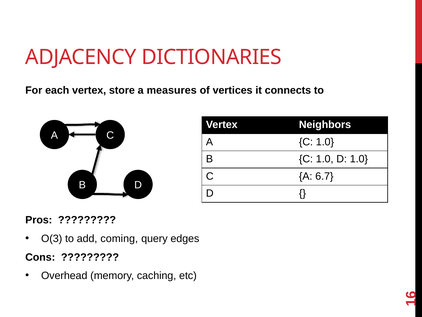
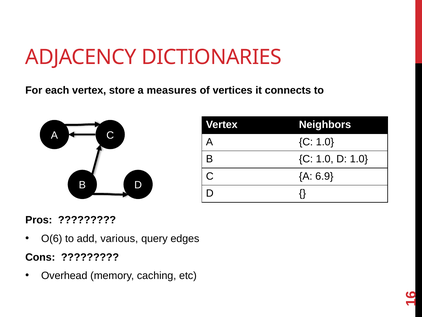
6.7: 6.7 -> 6.9 (324, 176)
O(3: O(3 -> O(6 (52, 238)
coming: coming -> various (119, 238)
